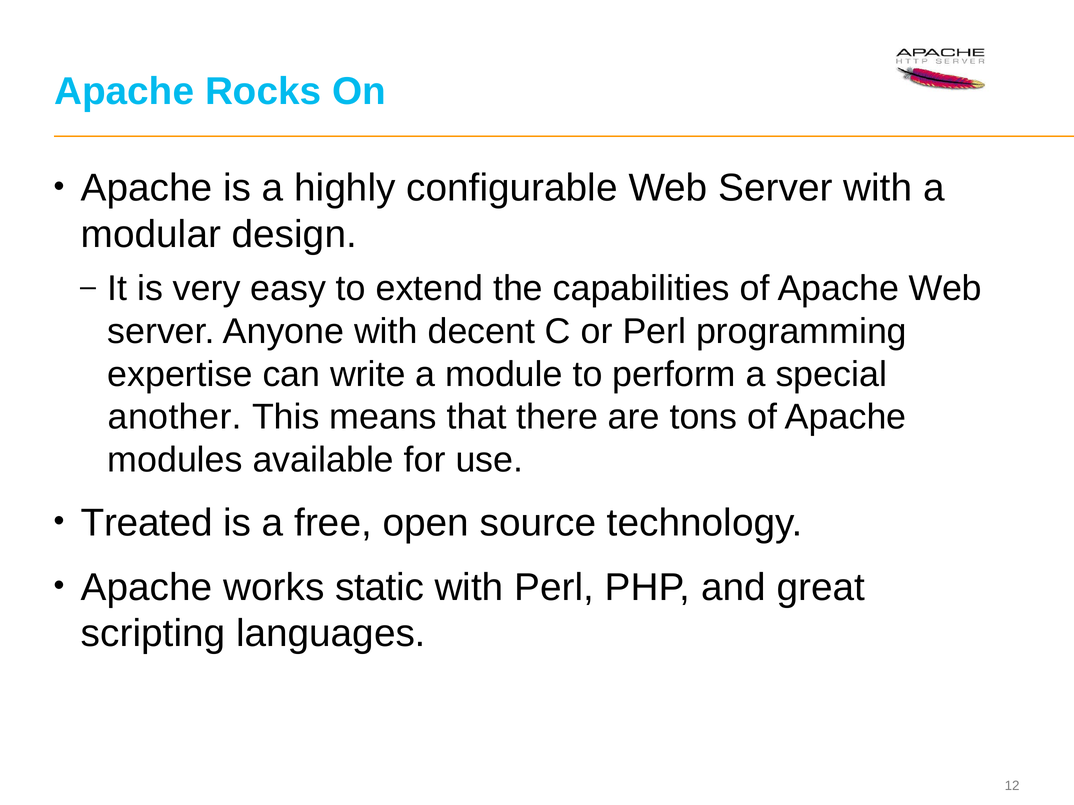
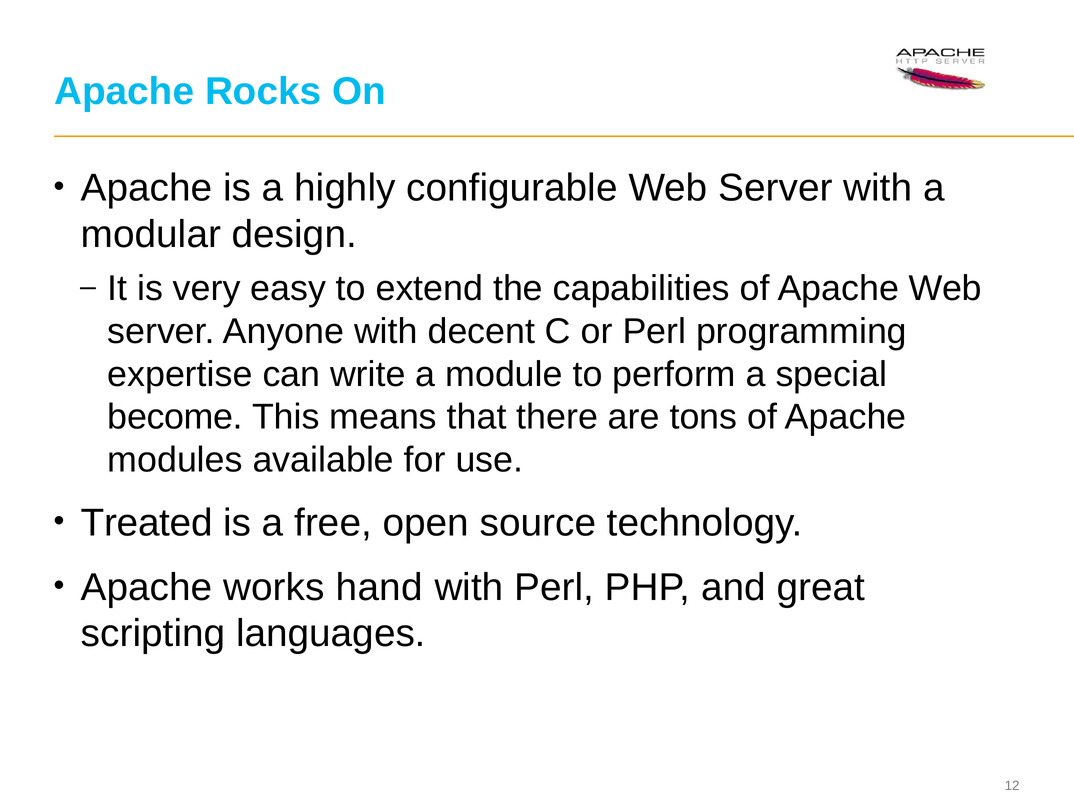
another: another -> become (175, 417)
static: static -> hand (379, 588)
